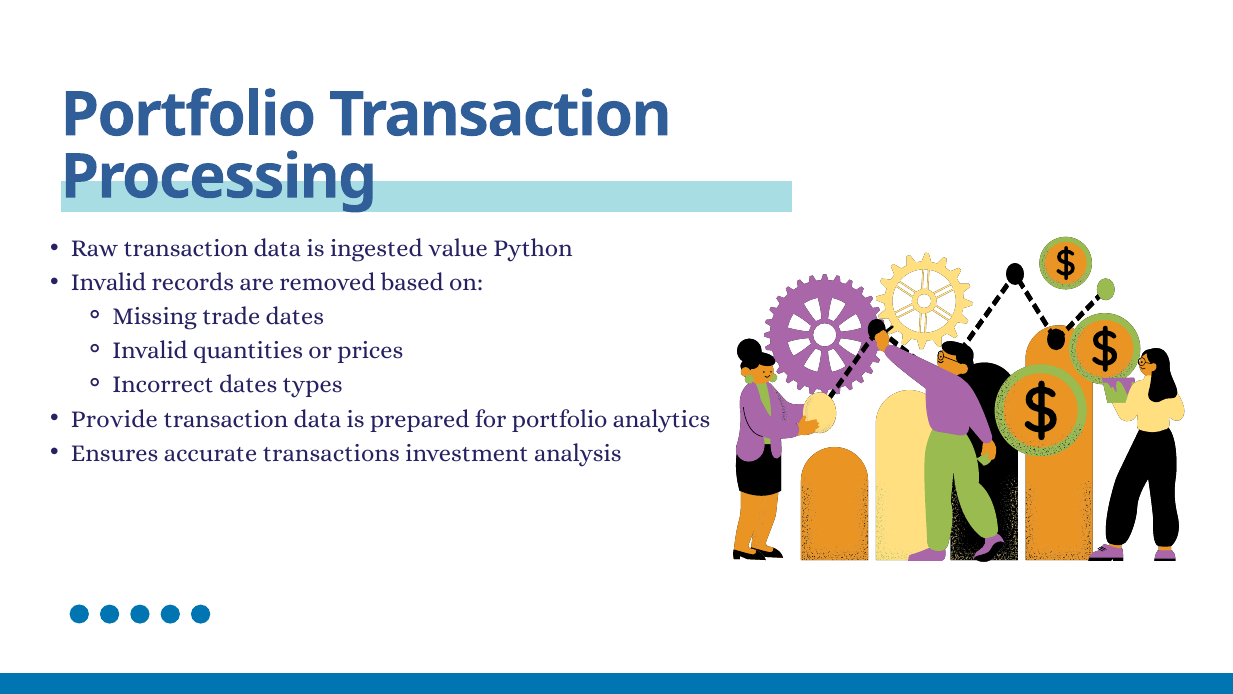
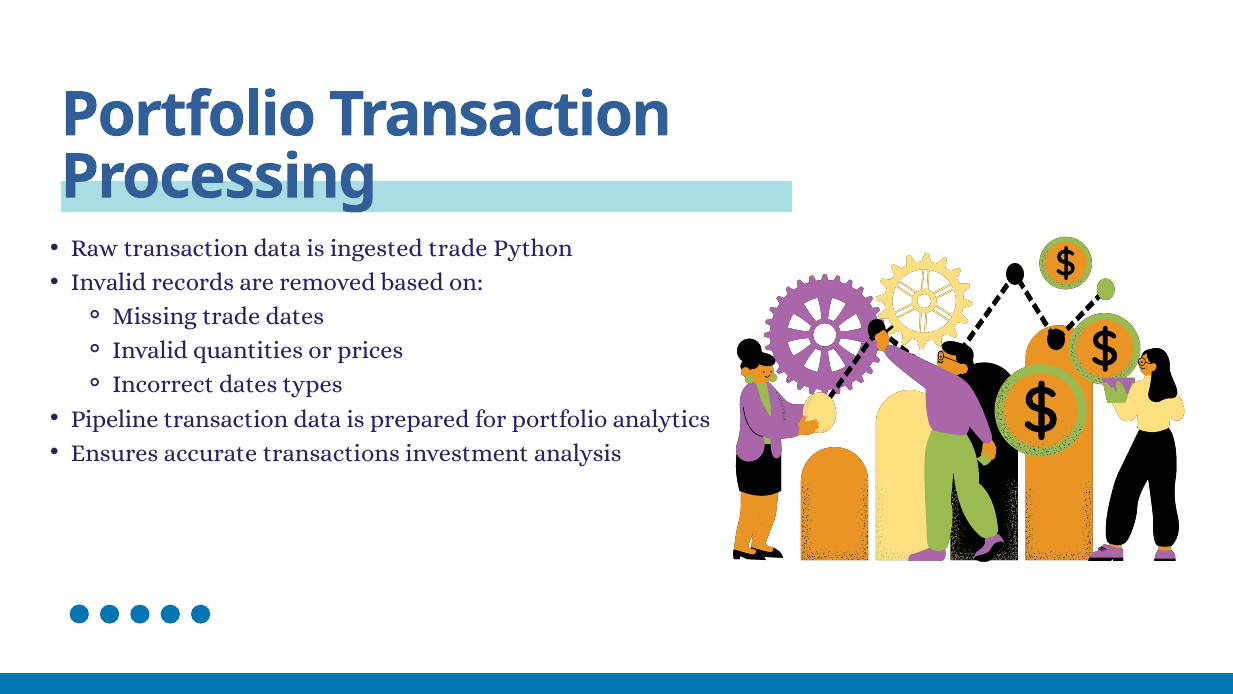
ingested value: value -> trade (458, 248)
Provide: Provide -> Pipeline (115, 419)
